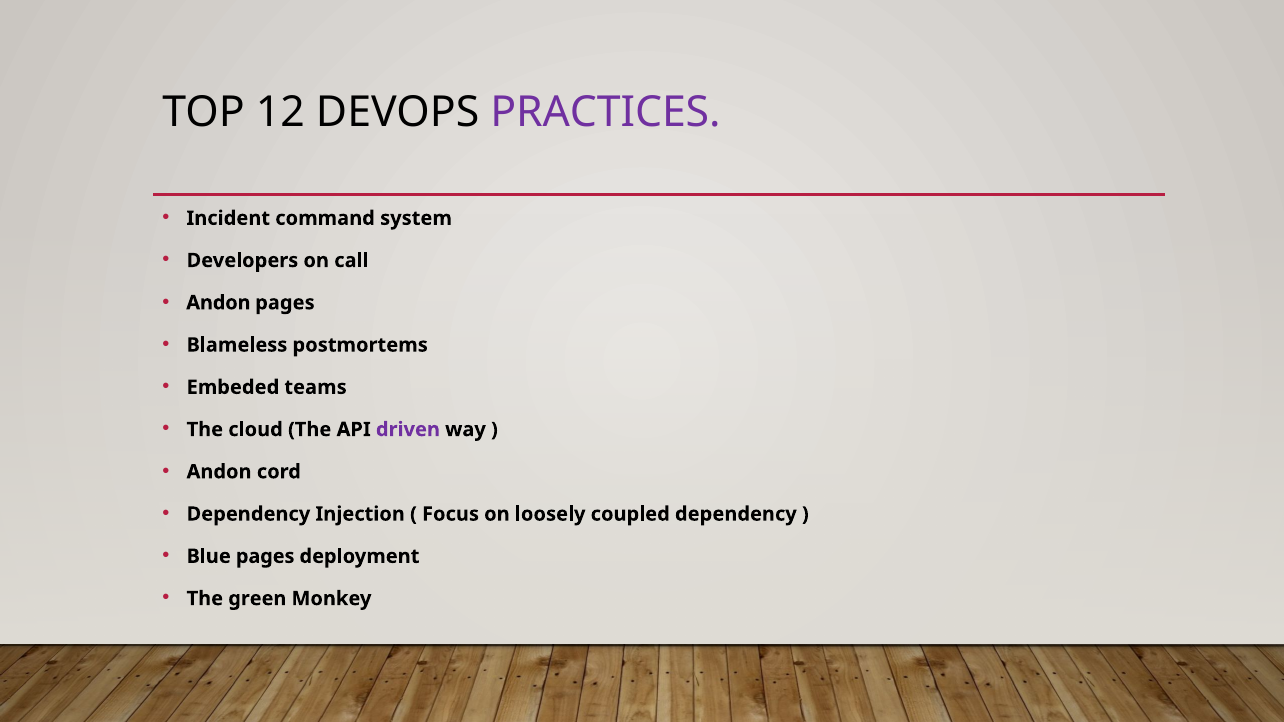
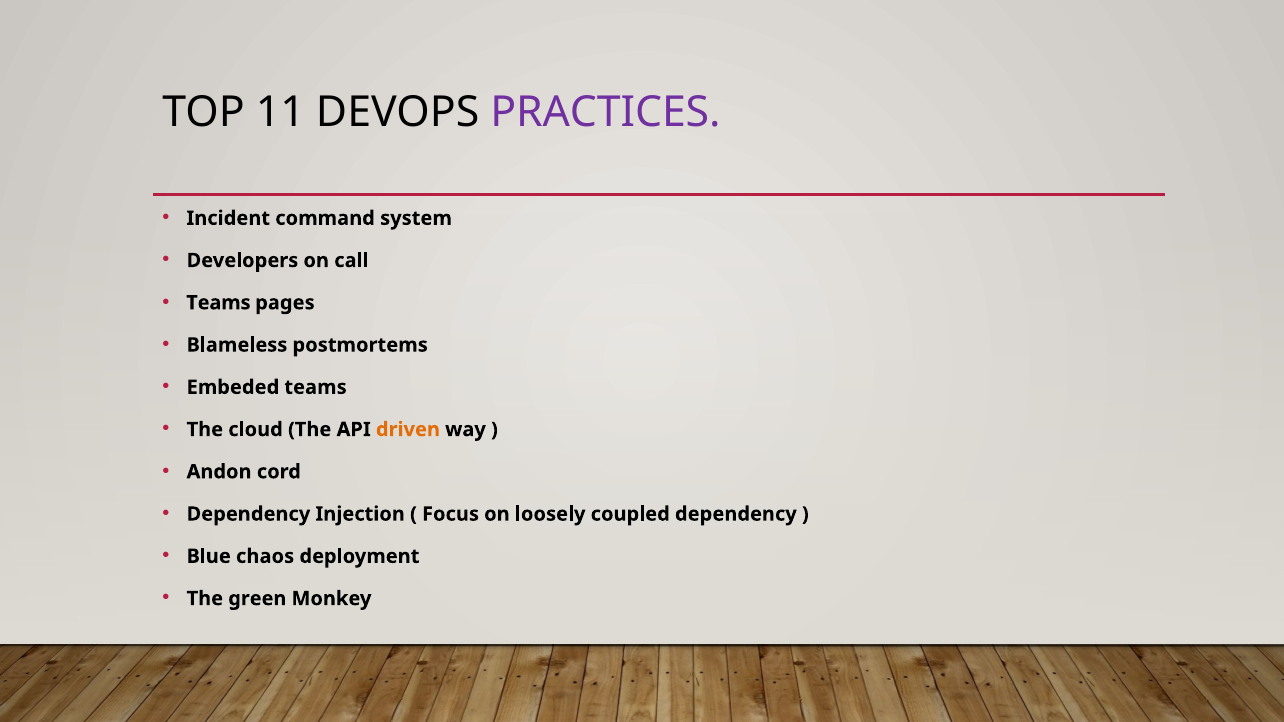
12: 12 -> 11 (280, 112)
Andon: Andon -> Teams (218, 303)
driven colour: purple -> orange (408, 430)
Blue pages: pages -> chaos (265, 556)
